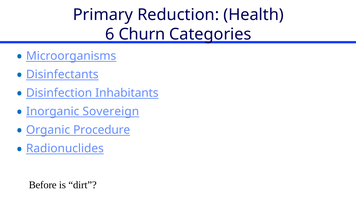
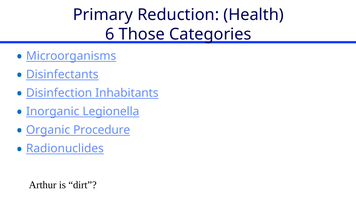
Churn: Churn -> Those (142, 34)
Sovereign: Sovereign -> Legionella (111, 112)
Before: Before -> Arthur (43, 185)
